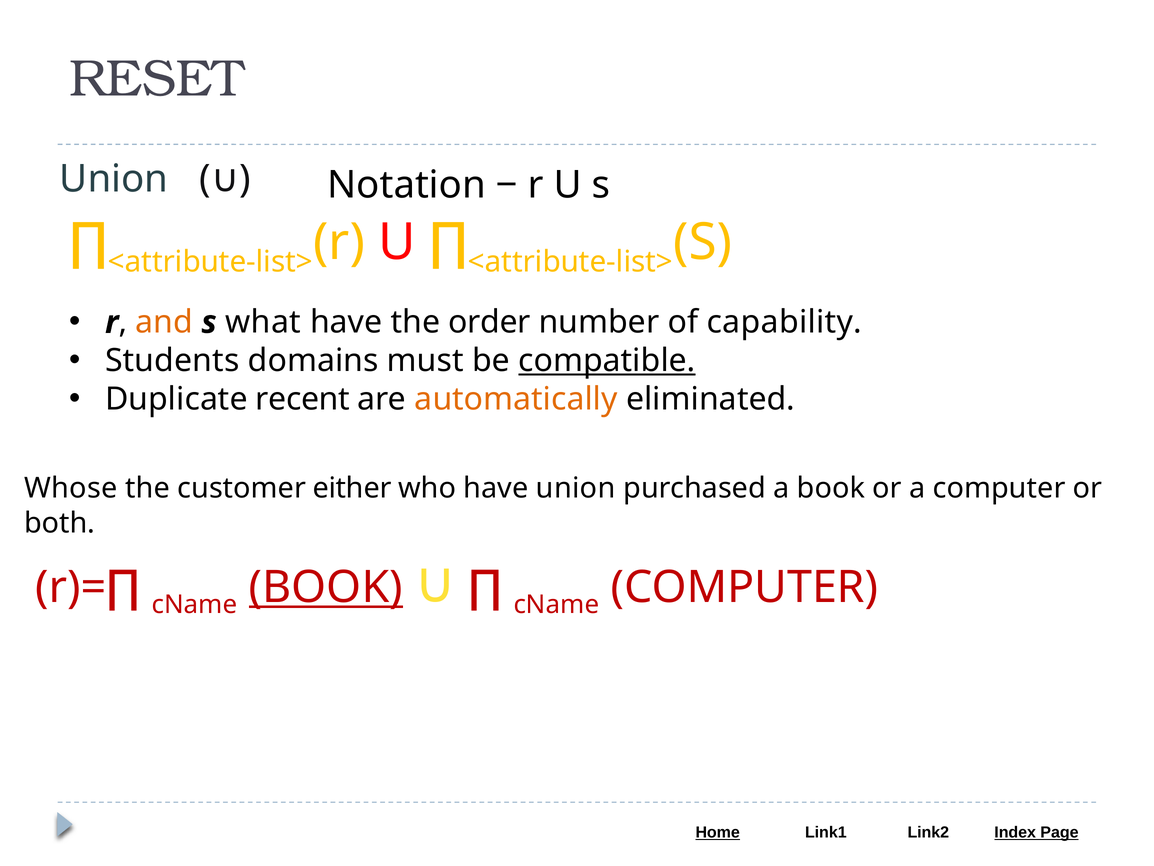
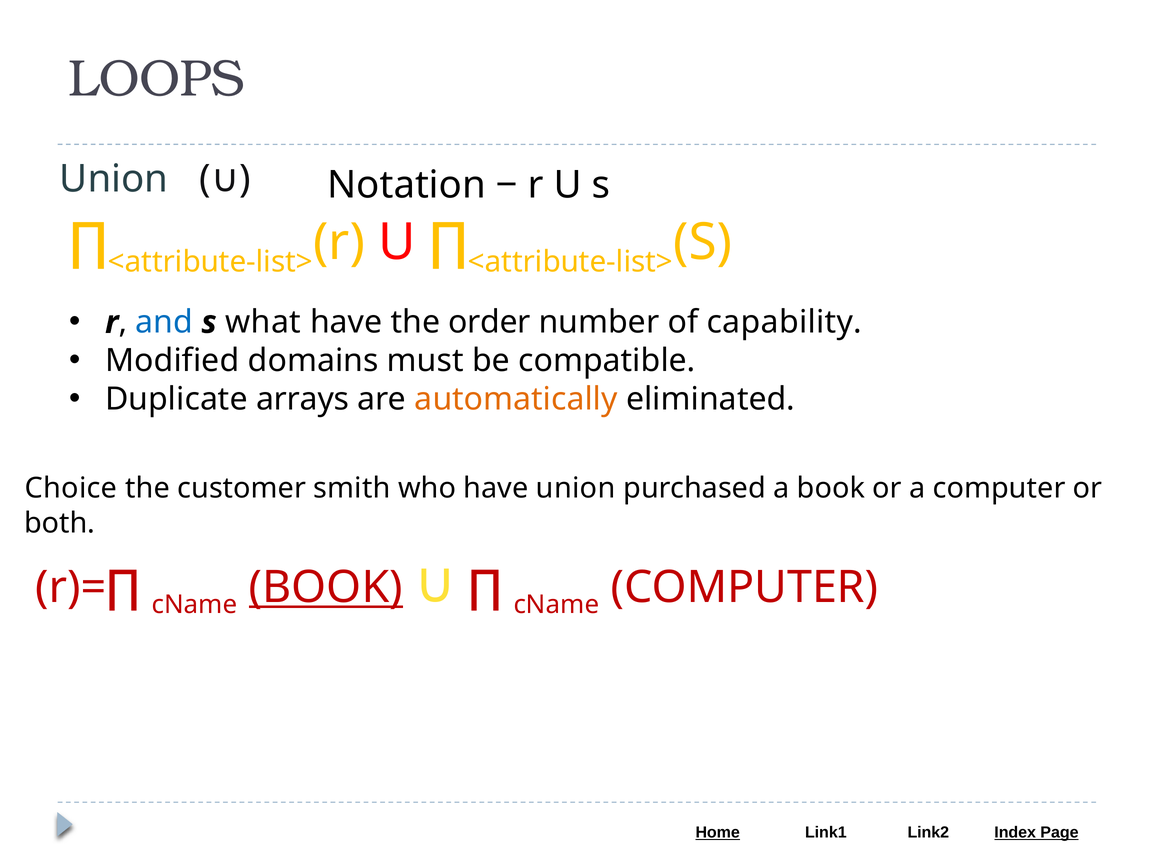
RESET: RESET -> LOOPS (157, 79)
and colour: orange -> blue (164, 322)
Students: Students -> Modified (172, 361)
compatible underline: present -> none (607, 361)
recent: recent -> arrays (303, 399)
Whose: Whose -> Choice (71, 488)
either: either -> smith (352, 488)
